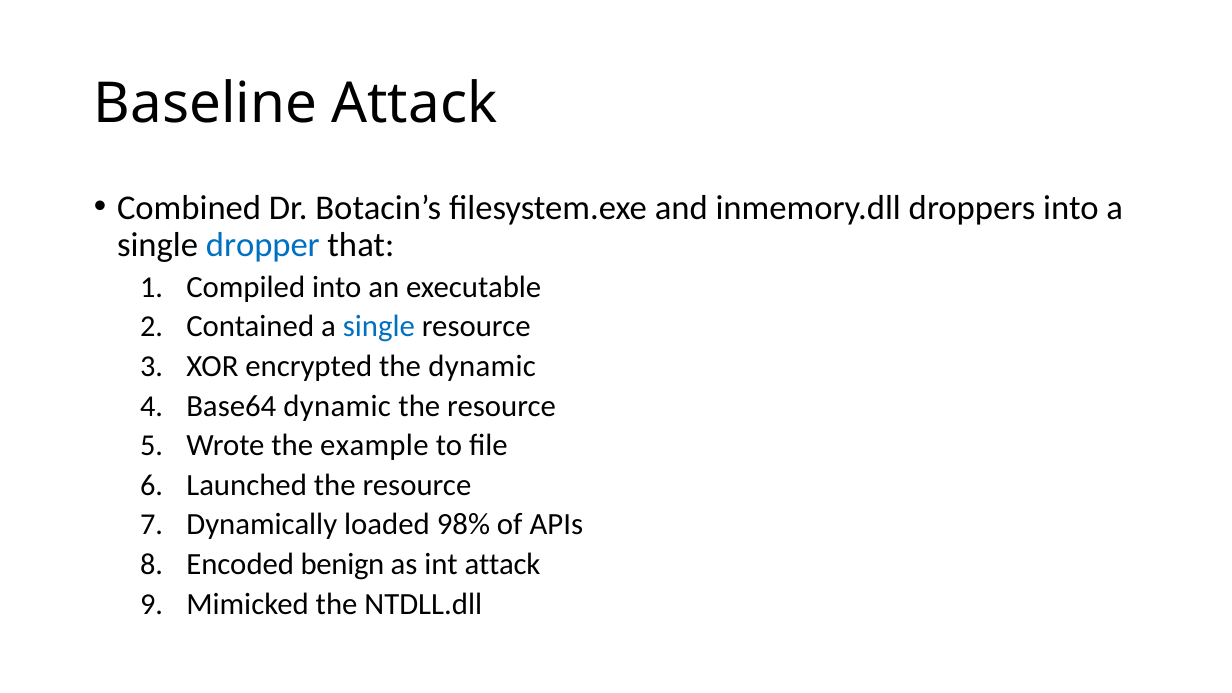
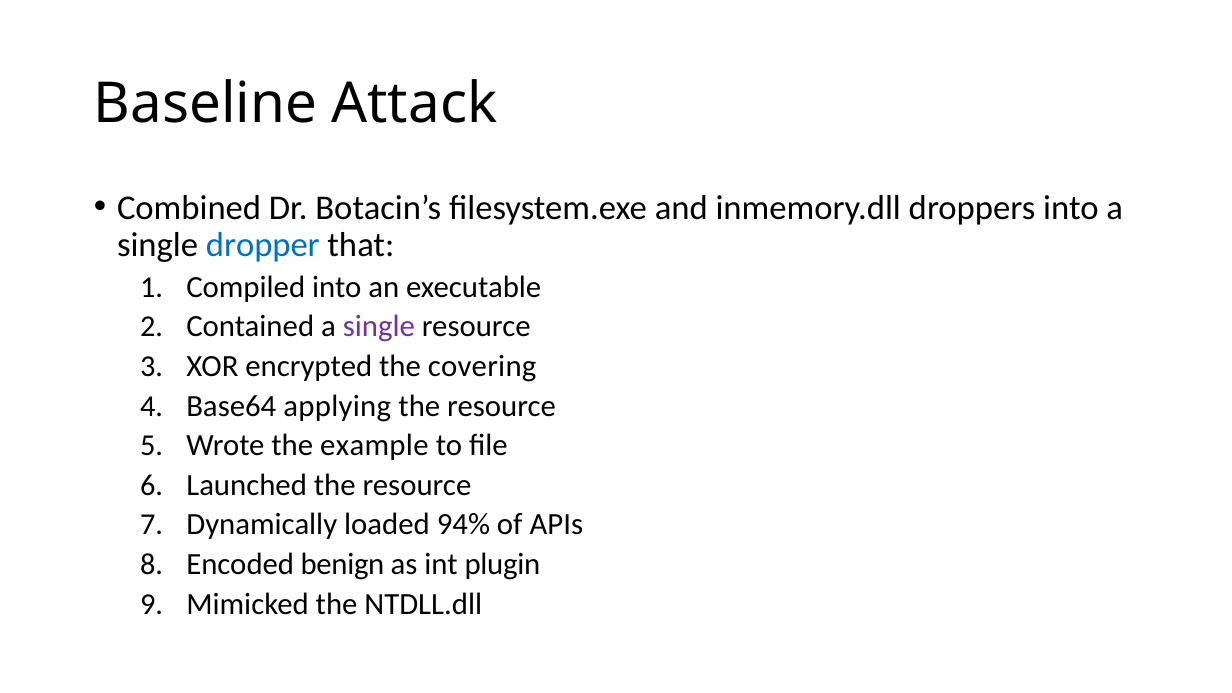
single colour: blue -> purple (379, 327)
the dynamic: dynamic -> covering (482, 366)
Base64 dynamic: dynamic -> applying (337, 406)
98%: 98% -> 94% (463, 525)
int attack: attack -> plugin (502, 564)
